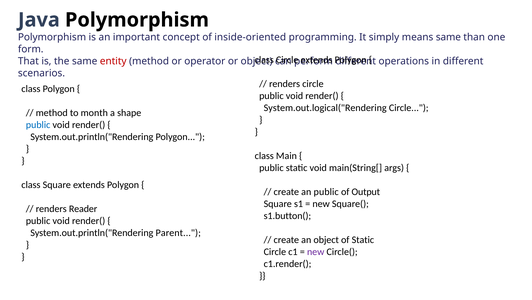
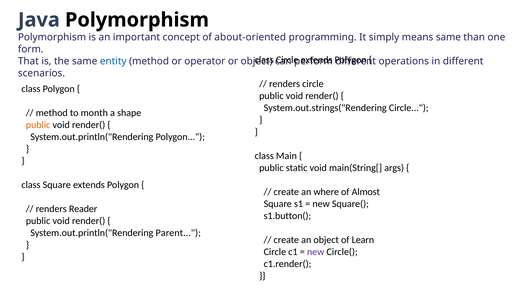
inside-oriented: inside-oriented -> about-oriented (250, 37)
entity colour: red -> blue (113, 61)
System.out.logical("Rendering: System.out.logical("Rendering -> System.out.strings("Rendering (325, 107)
public colour: blue -> orange (38, 125)
an public: public -> where (326, 191)
Output: Output -> Almost (366, 191)
of Static: Static -> Learn (363, 239)
